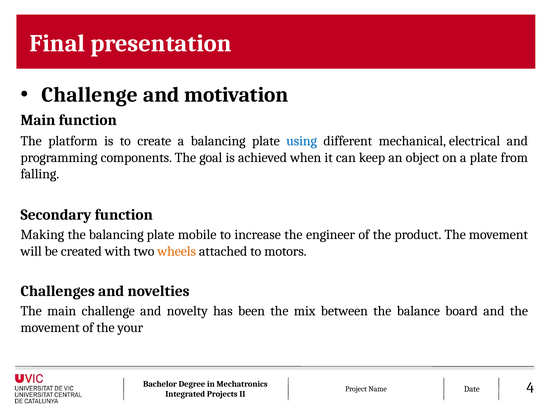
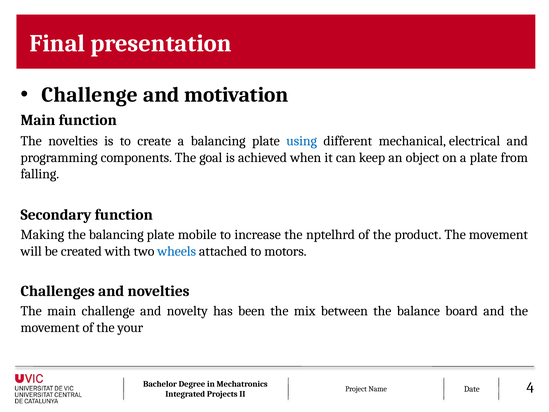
The platform: platform -> novelties (73, 141)
engineer: engineer -> nptelhrd (331, 235)
wheels colour: orange -> blue (177, 251)
